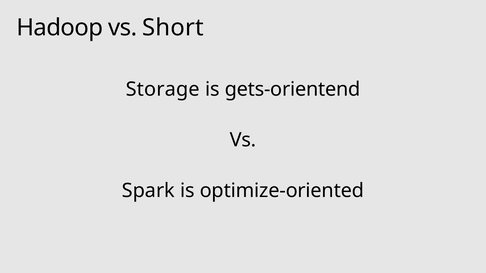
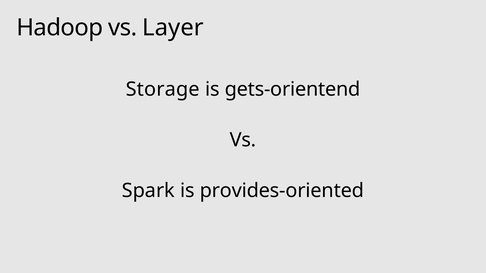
Short: Short -> Layer (173, 28)
optimize-oriented: optimize-oriented -> provides-oriented (282, 191)
